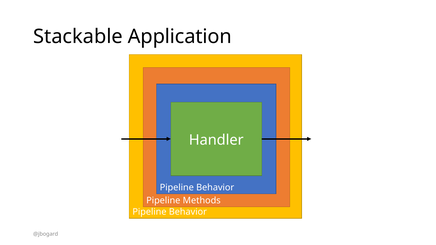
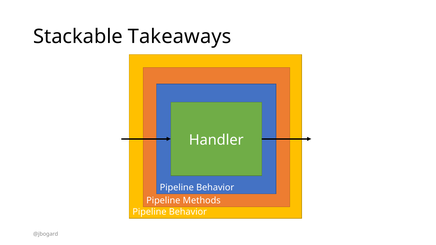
Application: Application -> Takeaways (180, 37)
